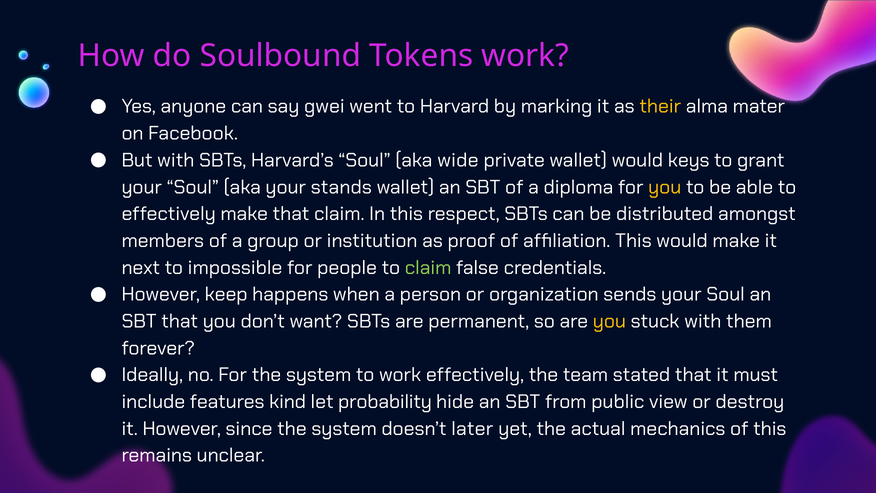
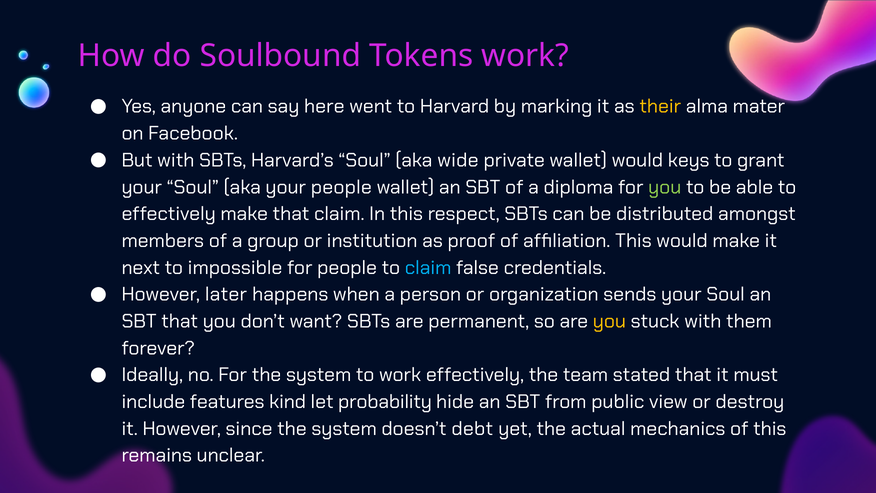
gwei: gwei -> here (324, 106)
your stands: stands -> people (341, 187)
you colour: yellow -> light green (665, 187)
claim colour: light green -> light blue (428, 267)
keep: keep -> later (226, 294)
later: later -> debt (472, 428)
